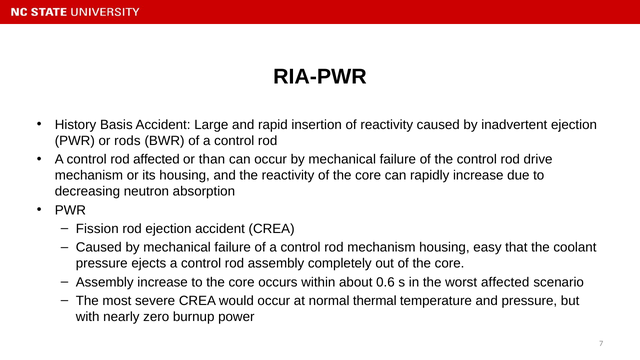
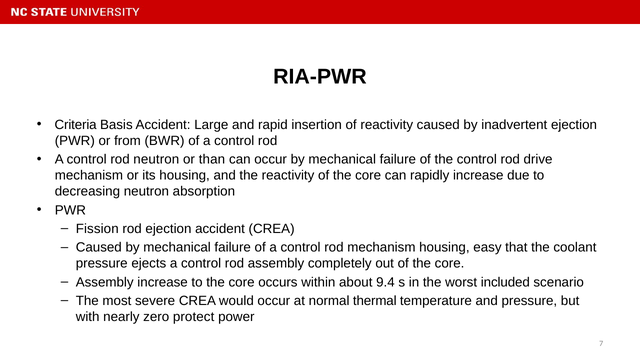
History: History -> Criteria (76, 125)
rods: rods -> from (127, 141)
rod affected: affected -> neutron (156, 159)
0.6: 0.6 -> 9.4 (385, 282)
worst affected: affected -> included (505, 282)
burnup: burnup -> protect (194, 317)
